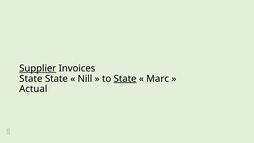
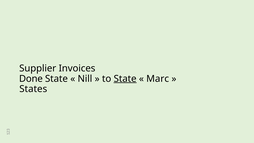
Supplier underline: present -> none (38, 68)
State: State -> Done (31, 79)
Actual: Actual -> States (33, 89)
